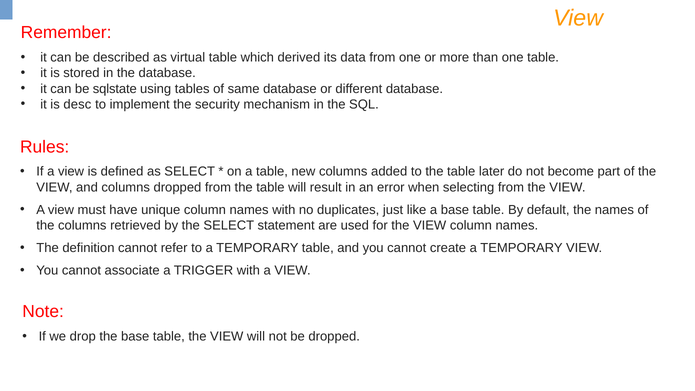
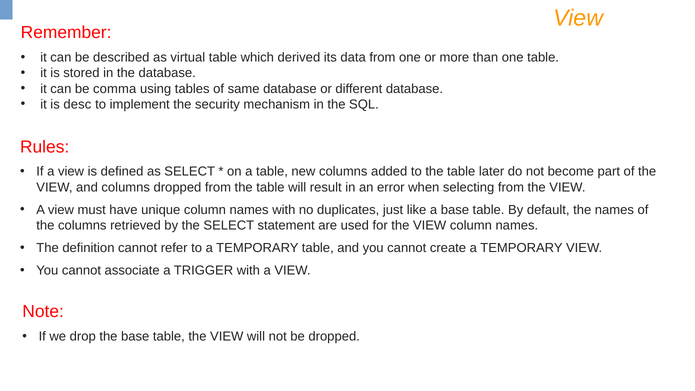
sqlstate: sqlstate -> comma (115, 89)
